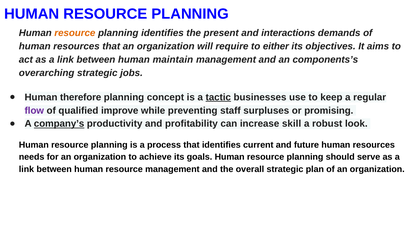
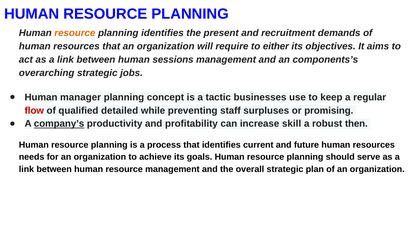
interactions: interactions -> recruitment (288, 33)
maintain: maintain -> sessions (173, 60)
therefore: therefore -> manager (81, 97)
tactic underline: present -> none (218, 97)
flow colour: purple -> red (34, 111)
improve: improve -> detailed (120, 111)
look: look -> then (356, 124)
